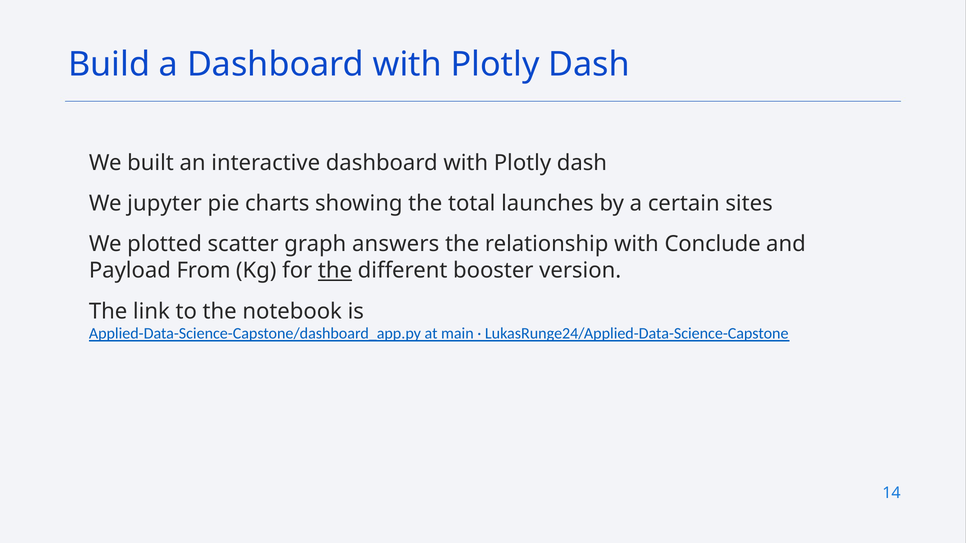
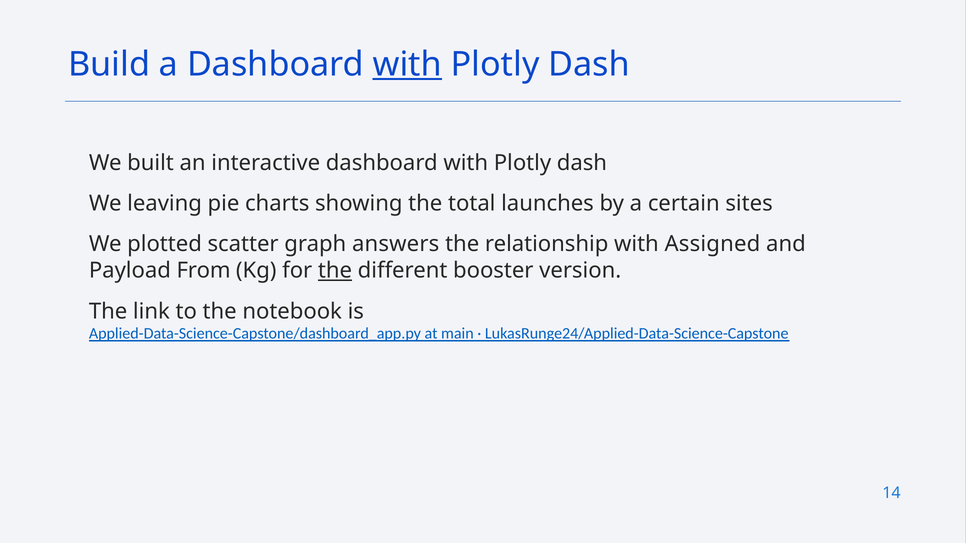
with underline: none -> present (407, 65)
jupyter: jupyter -> leaving (165, 204)
Conclude: Conclude -> Assigned (712, 244)
